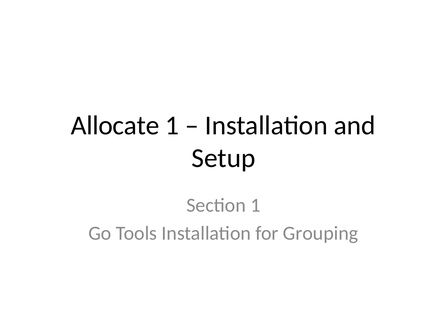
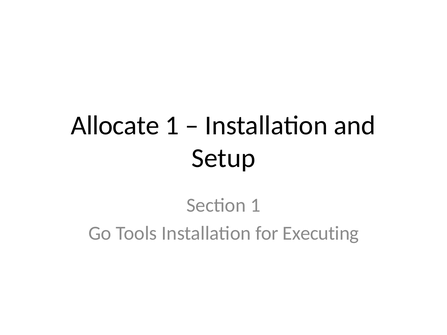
Grouping: Grouping -> Executing (321, 233)
